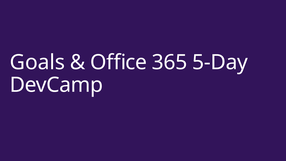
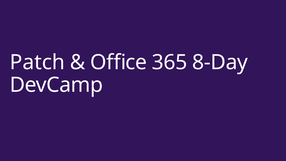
Goals: Goals -> Patch (37, 62)
5-Day: 5-Day -> 8-Day (220, 62)
